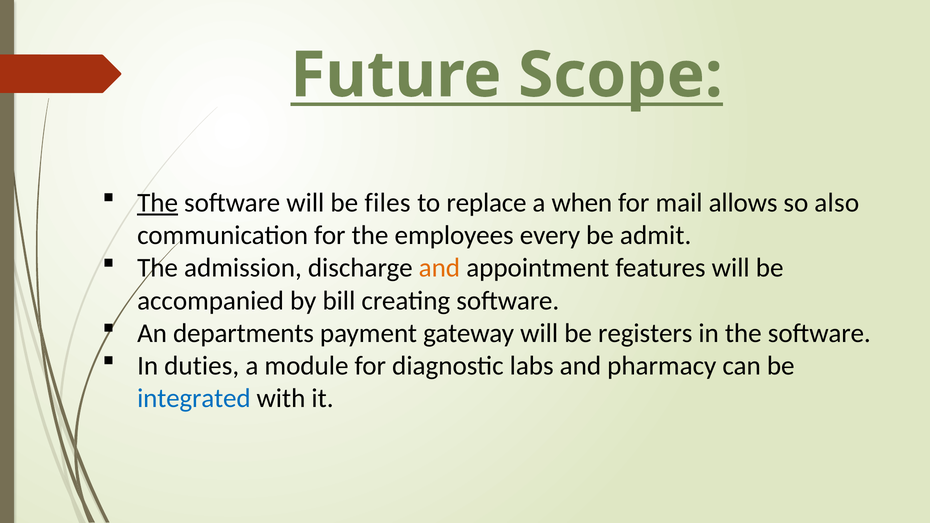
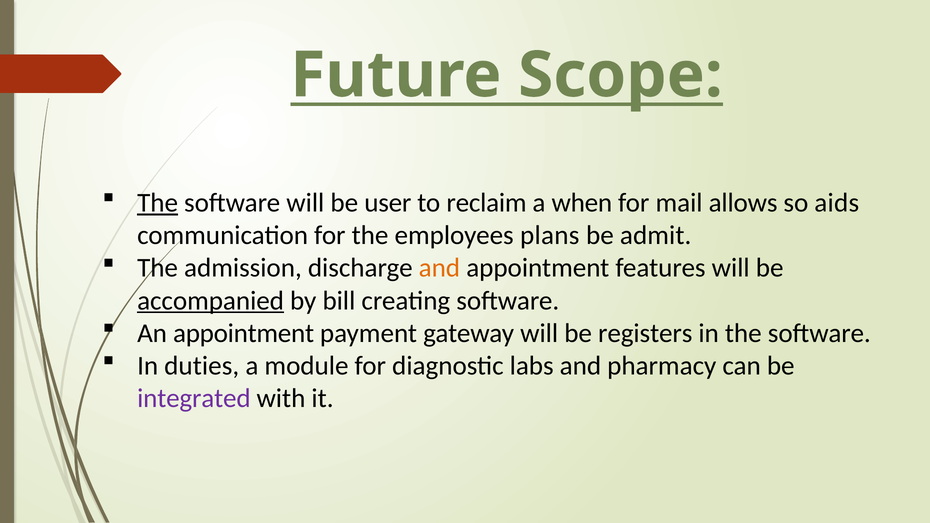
files: files -> user (388, 203)
replace: replace -> reclaim (487, 203)
also: also -> aids (837, 203)
every: every -> plans (550, 235)
accompanied underline: none -> present (211, 301)
An departments: departments -> appointment (244, 333)
integrated colour: blue -> purple (194, 398)
